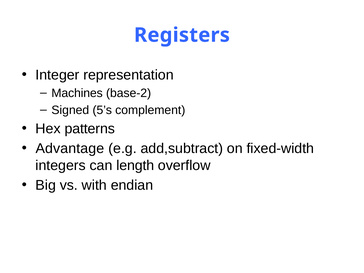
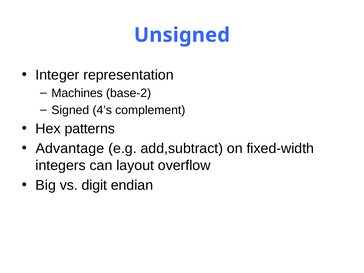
Registers: Registers -> Unsigned (182, 35)
5’s: 5’s -> 4’s (102, 110)
length: length -> layout (135, 165)
with: with -> digit (94, 185)
